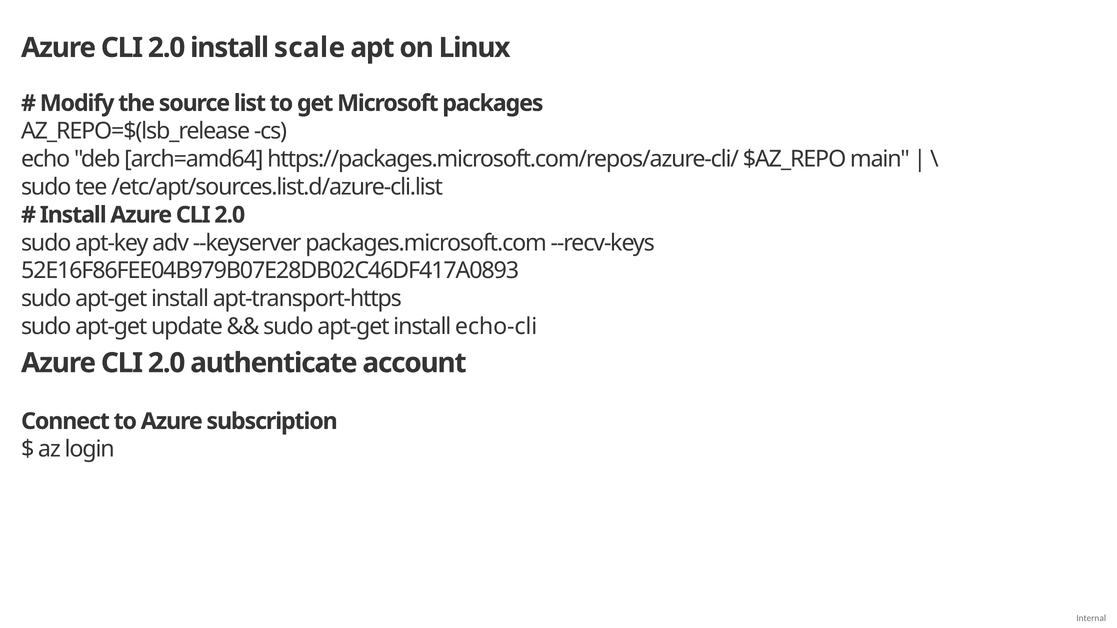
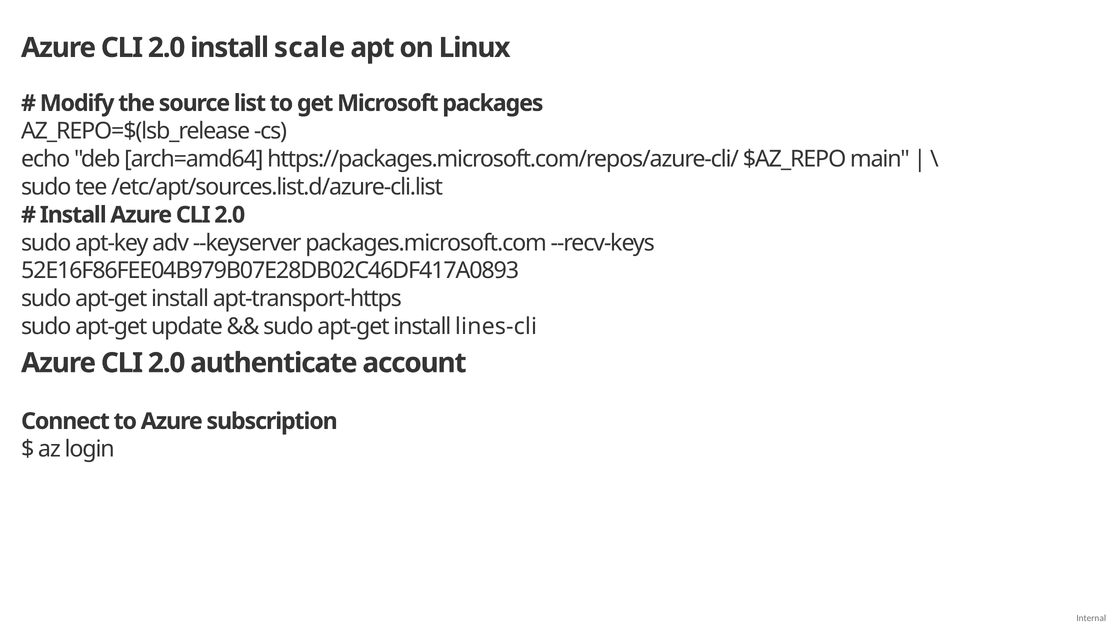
echo-cli: echo-cli -> lines-cli (496, 327)
